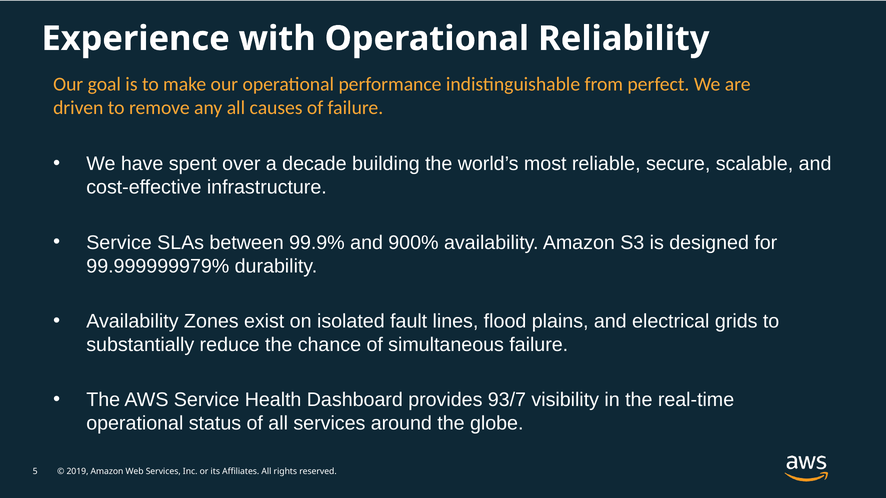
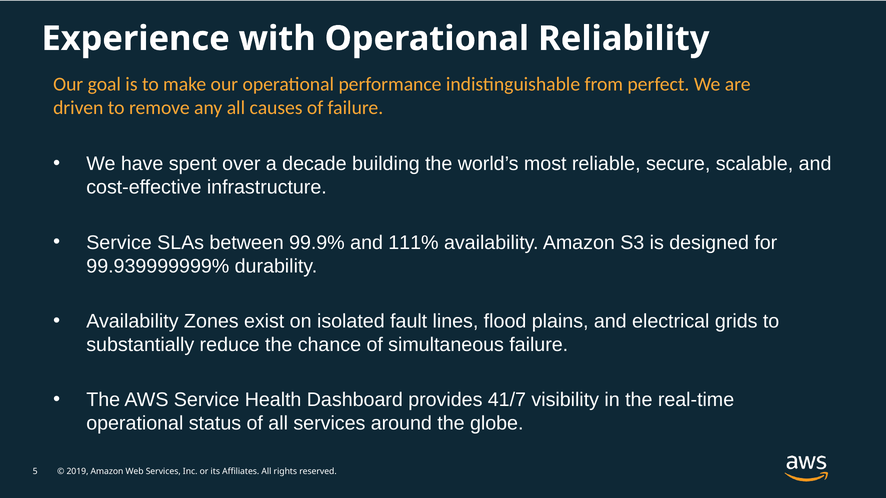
900%: 900% -> 111% (413, 243)
99.999999979%: 99.999999979% -> 99.939999999% (158, 266)
93/7: 93/7 -> 41/7 (507, 400)
